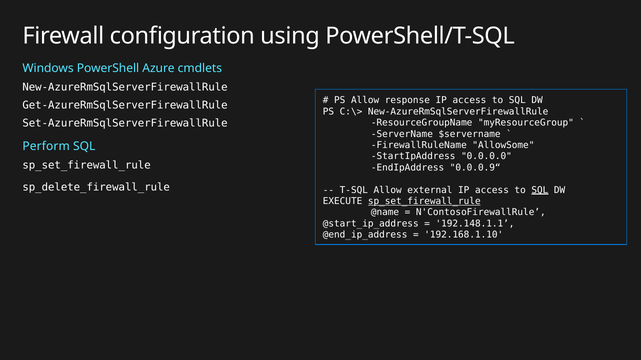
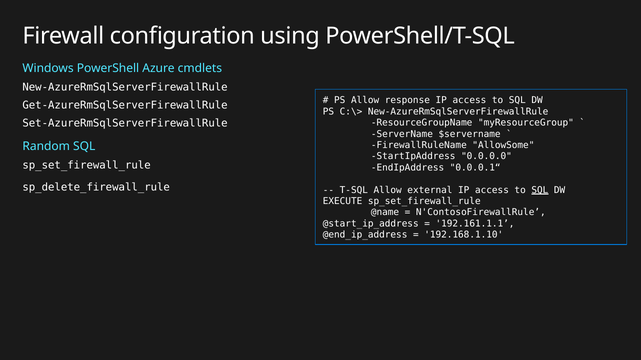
Perform: Perform -> Random (46, 147)
0.0.0.9“: 0.0.0.9“ -> 0.0.0.1“ (475, 168)
sp_set_firewall_rule underline: present -> none (424, 201)
192.148.1.1: 192.148.1.1 -> 192.161.1.1 (475, 224)
